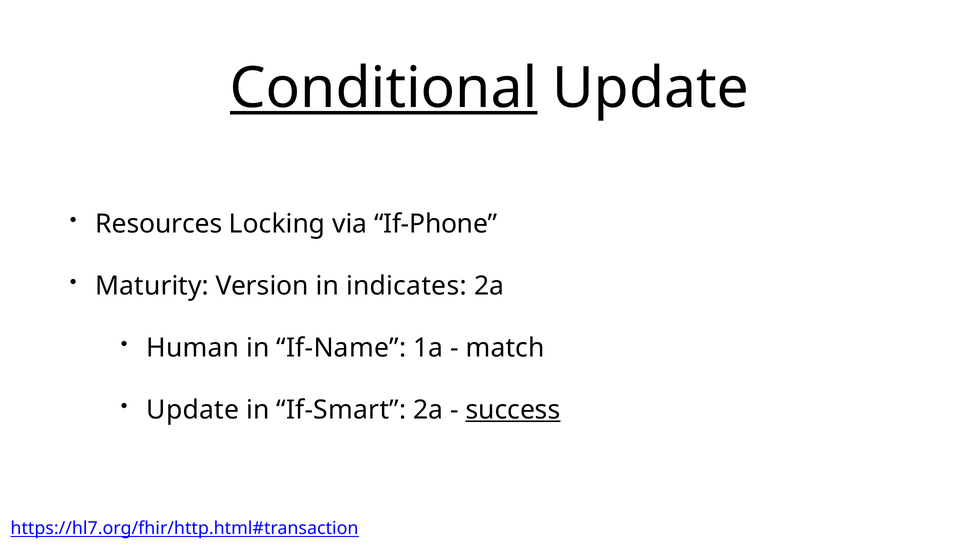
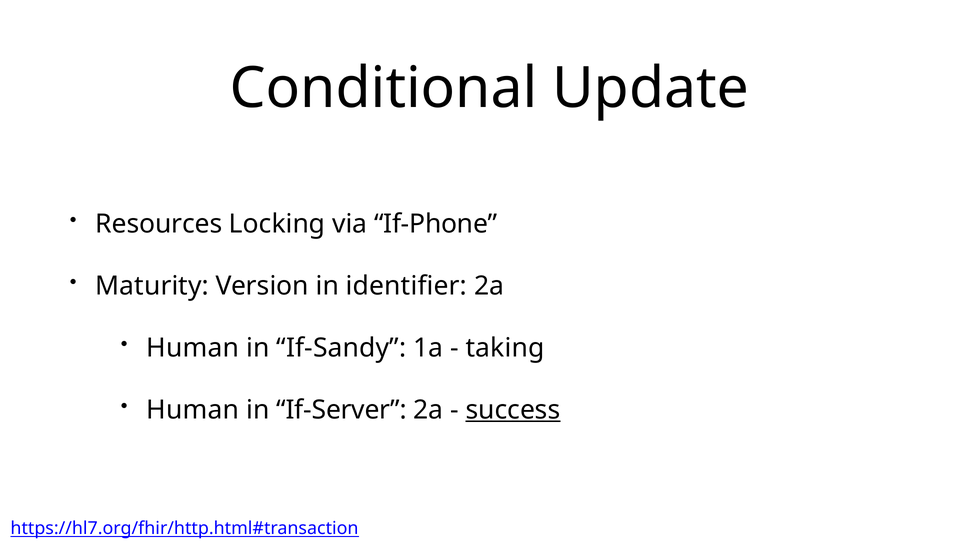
Conditional underline: present -> none (384, 88)
indicates: indicates -> identifier (406, 286)
If-Name: If-Name -> If-Sandy (341, 348)
match: match -> taking (505, 348)
Update: Update -> Human (193, 410)
If-Smart: If-Smart -> If-Server (341, 410)
